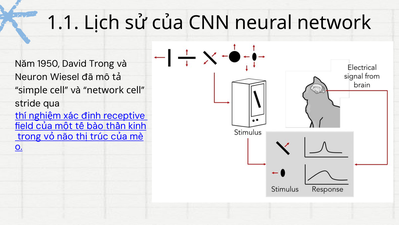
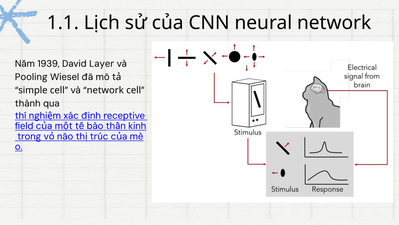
1950: 1950 -> 1939 (48, 64)
David Trong: Trong -> Layer (102, 64)
Neuron: Neuron -> Pooling (31, 77)
stride: stride -> thành (28, 103)
